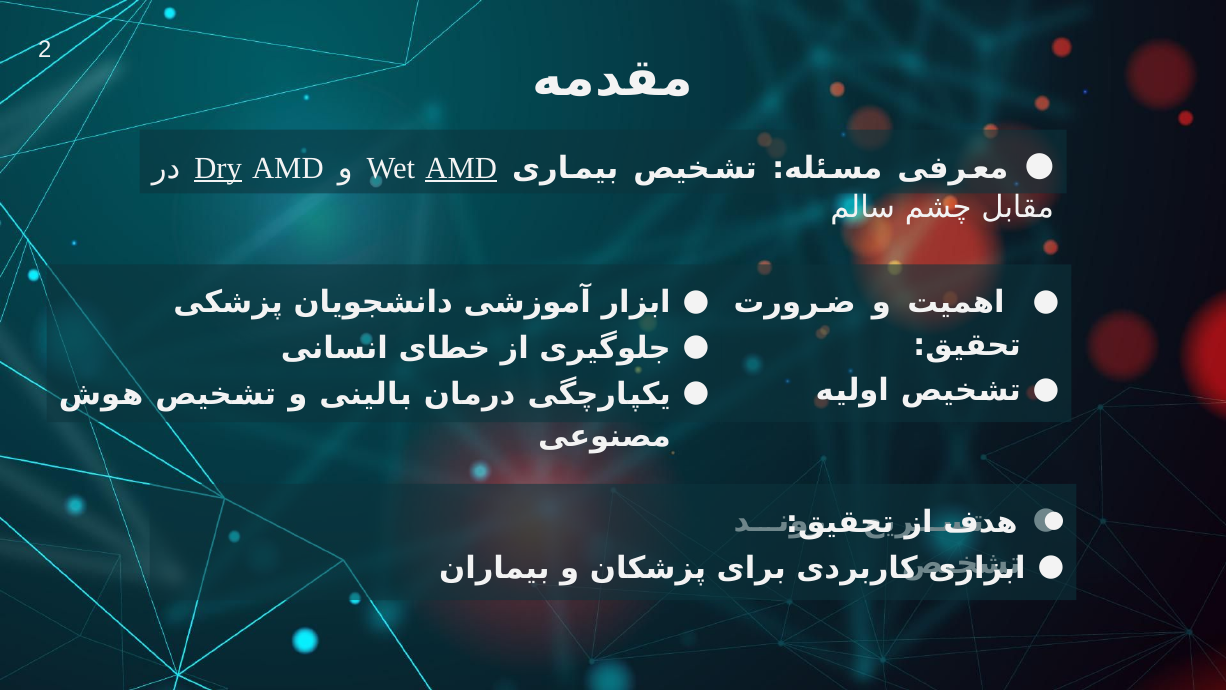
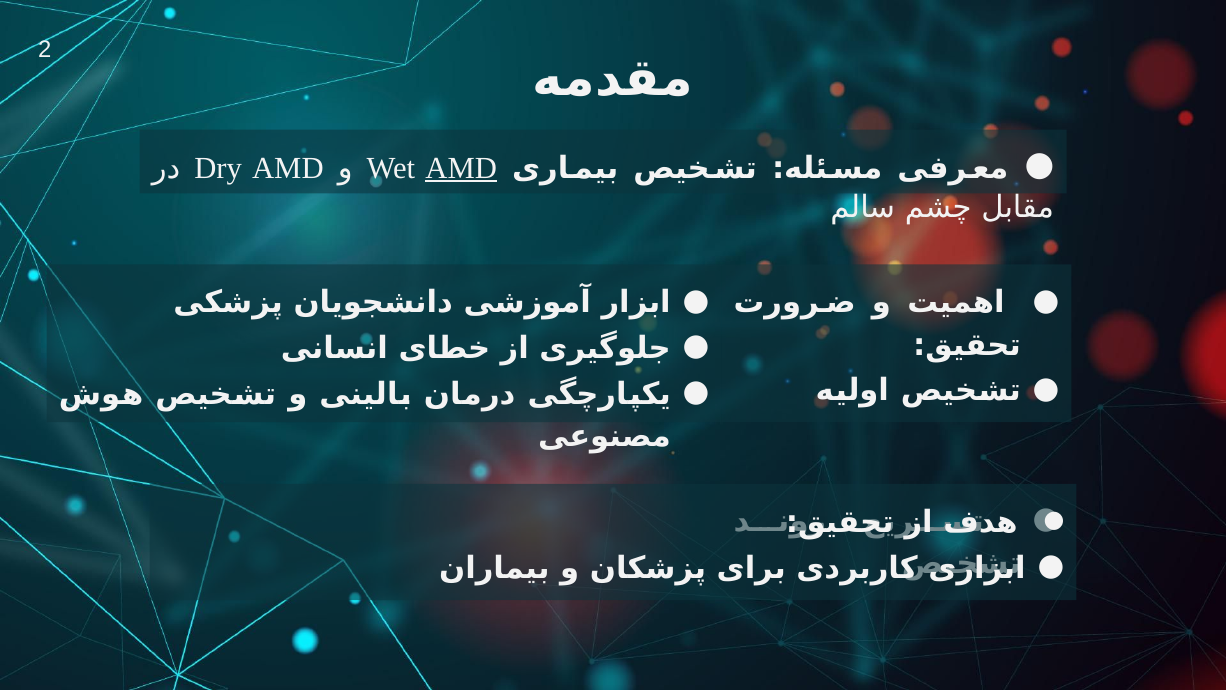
Dry underline: present -> none (218, 168)
